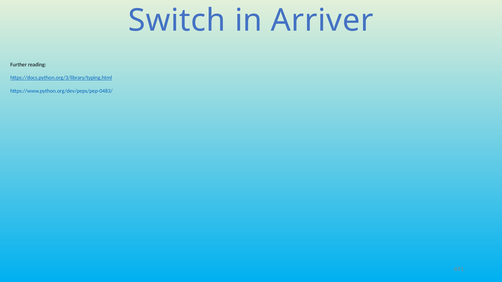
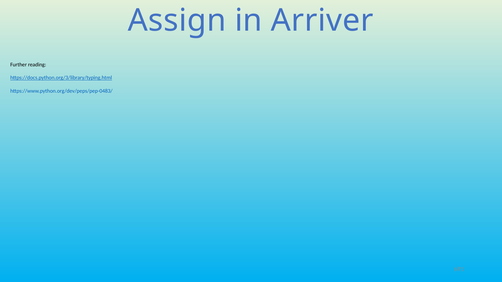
Switch: Switch -> Assign (177, 21)
